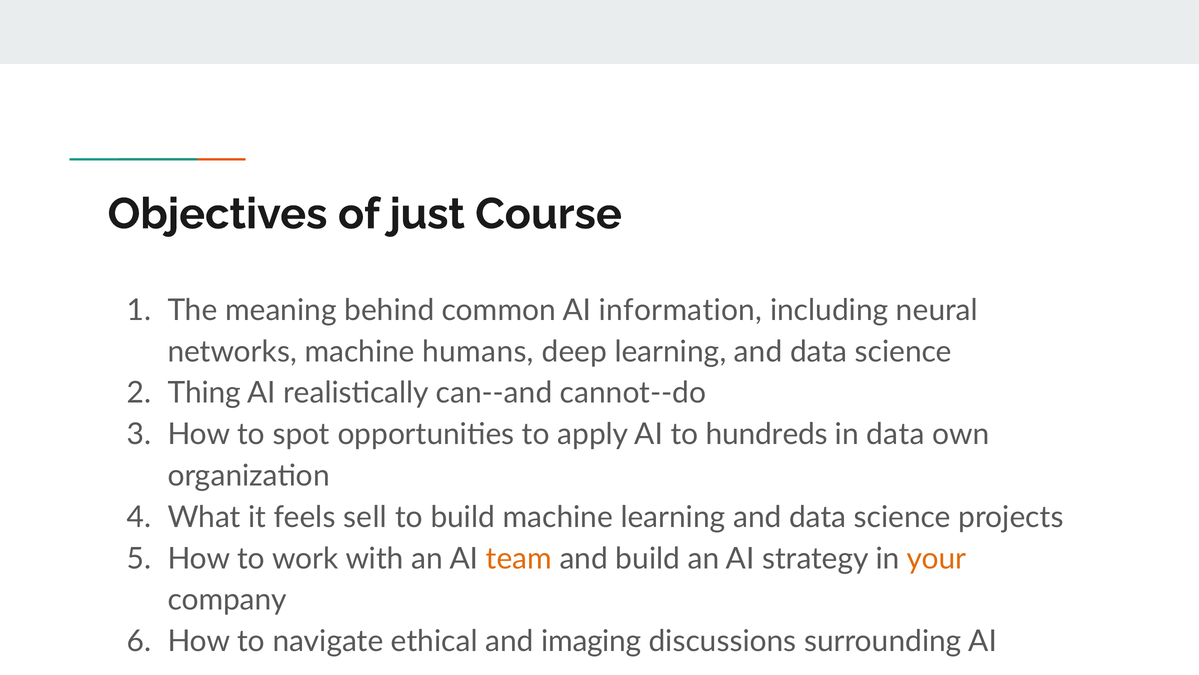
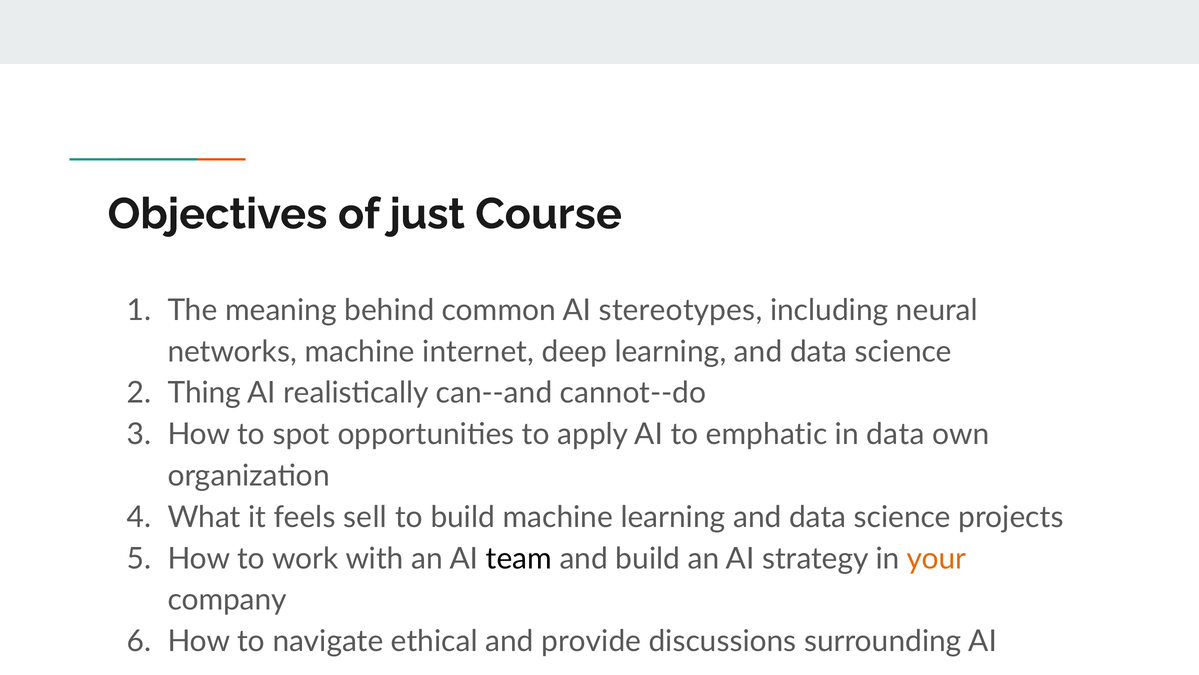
information: information -> stereotypes (681, 310)
humans: humans -> internet (478, 351)
hundreds: hundreds -> emphatic (767, 434)
team colour: orange -> black (519, 558)
imaging: imaging -> provide (591, 641)
